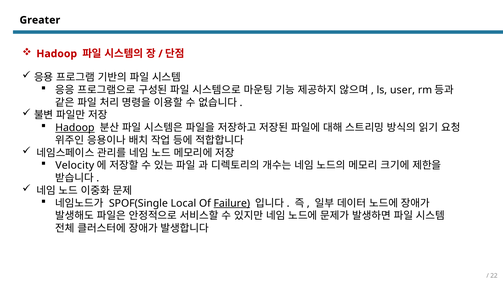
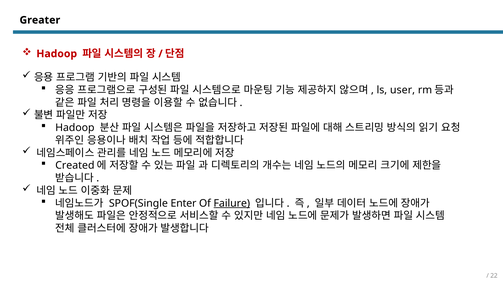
Hadoop underline: present -> none (75, 128)
Velocity: Velocity -> Created (75, 165)
Local: Local -> Enter (184, 203)
